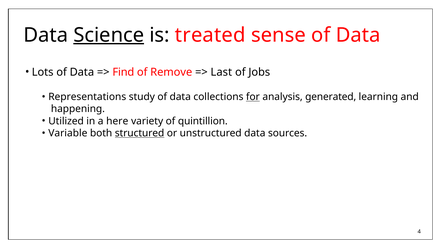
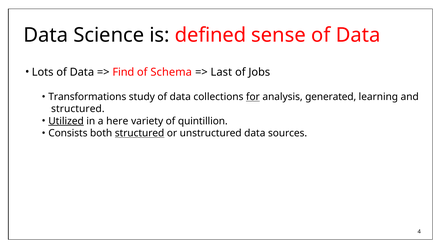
Science underline: present -> none (109, 35)
treated: treated -> defined (211, 35)
Remove: Remove -> Schema (171, 72)
Representations: Representations -> Transformations (87, 97)
happening: happening -> structured (78, 109)
Utilized underline: none -> present (66, 121)
Variable: Variable -> Consists (68, 133)
